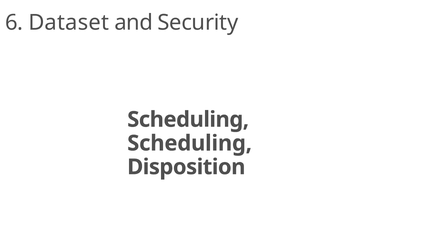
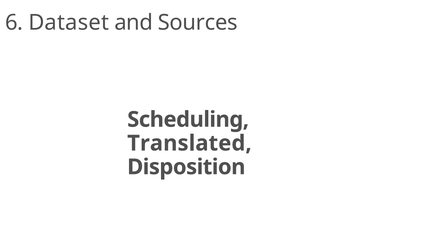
Security: Security -> Sources (198, 23)
Scheduling: Scheduling -> Translated (189, 143)
